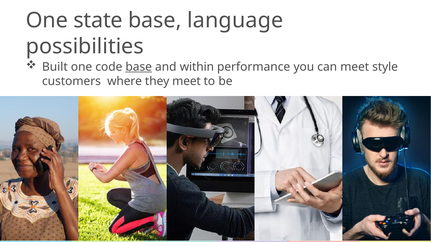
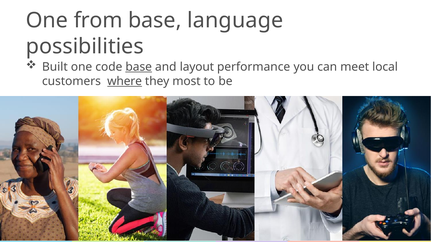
state: state -> from (98, 20)
within: within -> layout (197, 67)
style: style -> local (385, 67)
where underline: none -> present (125, 81)
they meet: meet -> most (186, 81)
